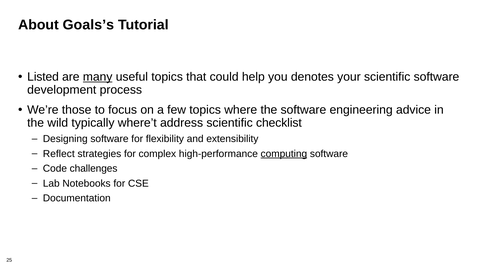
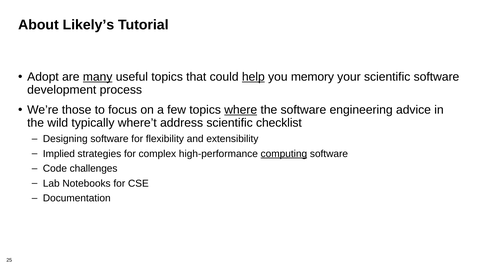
Goals’s: Goals’s -> Likely’s (88, 25)
Listed: Listed -> Adopt (43, 77)
help underline: none -> present (253, 77)
denotes: denotes -> memory (312, 77)
where underline: none -> present (241, 110)
Reflect: Reflect -> Implied (59, 154)
